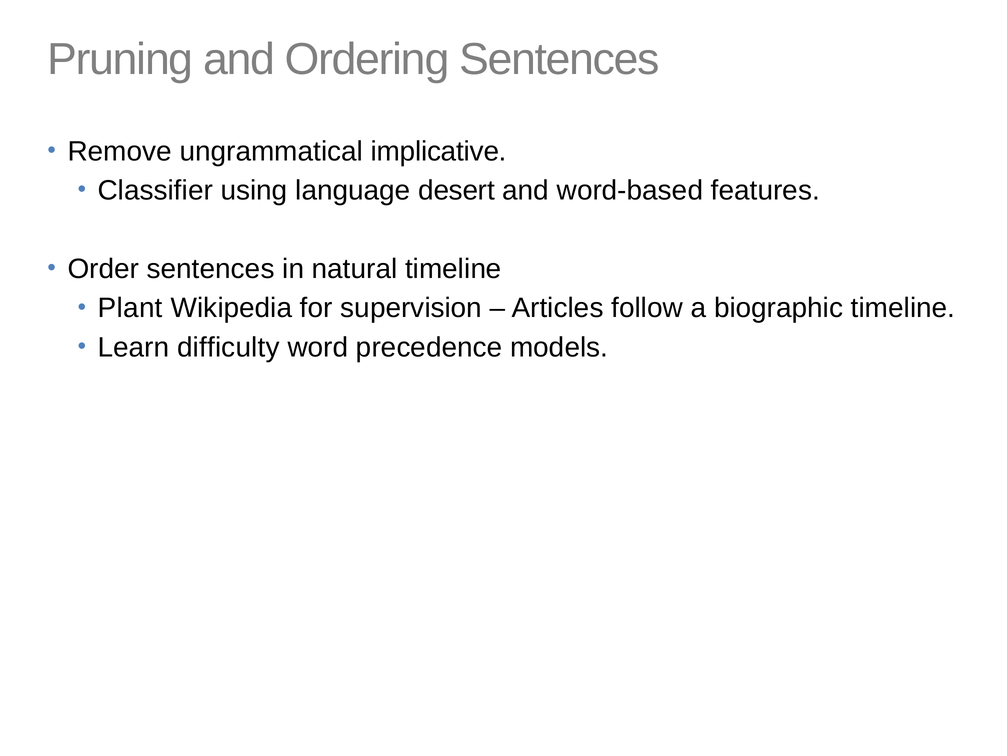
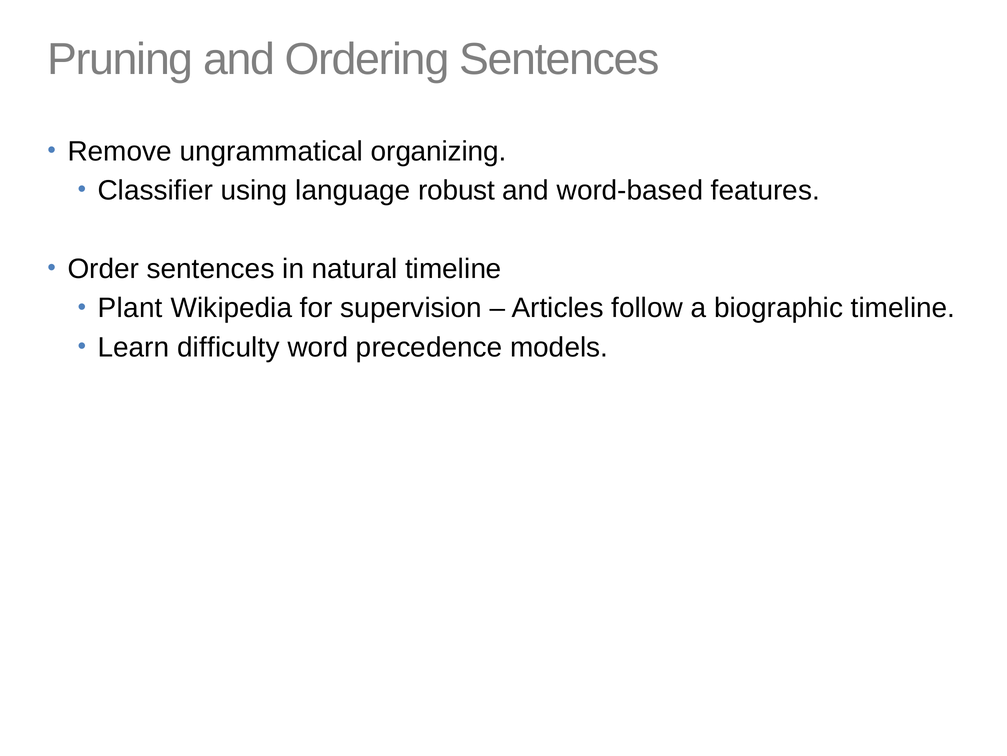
implicative: implicative -> organizing (439, 151)
desert: desert -> robust (457, 190)
